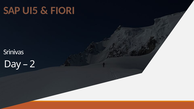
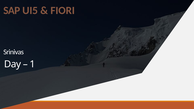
2: 2 -> 1 (32, 64)
